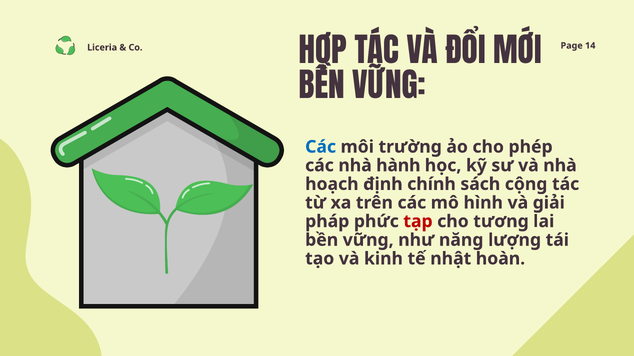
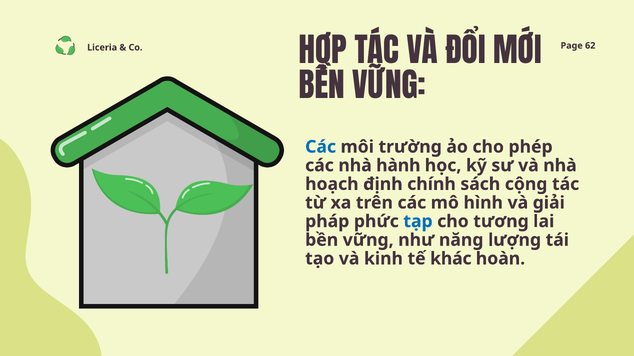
14: 14 -> 62 (590, 46)
tạp colour: red -> blue (418, 222)
nhật: nhật -> khác (451, 259)
